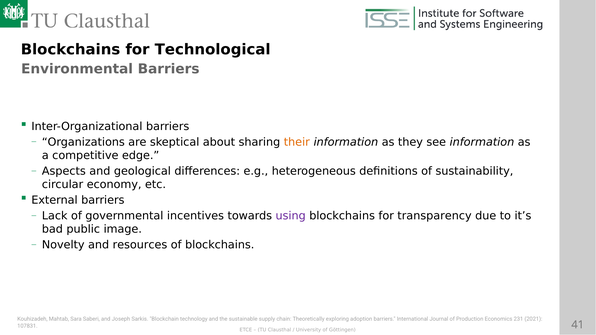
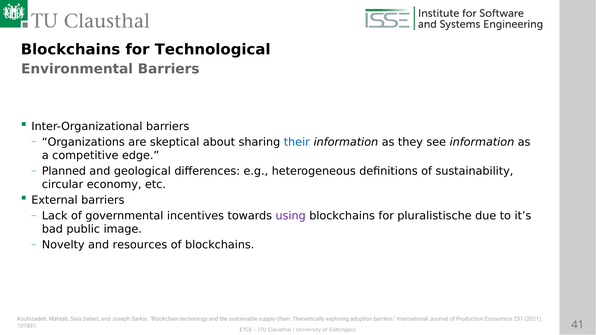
their colour: orange -> blue (297, 142)
Aspects: Aspects -> Planned (64, 171)
transparency: transparency -> pluralistische (435, 216)
